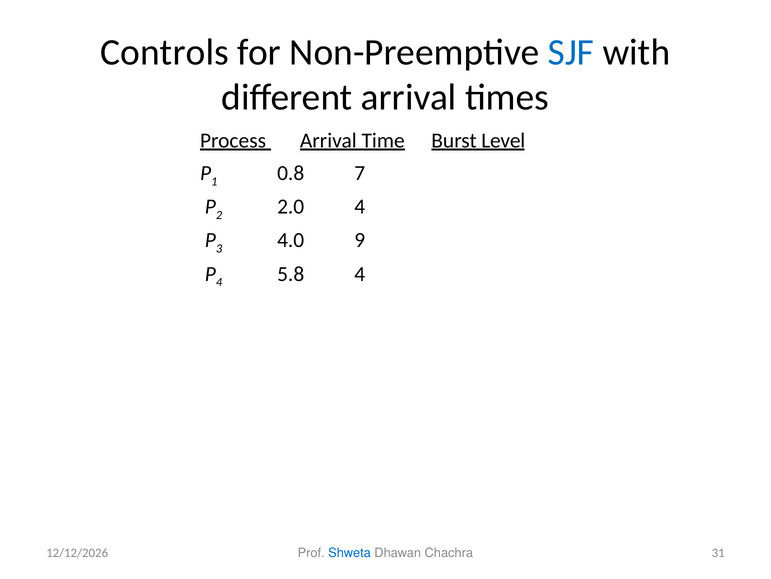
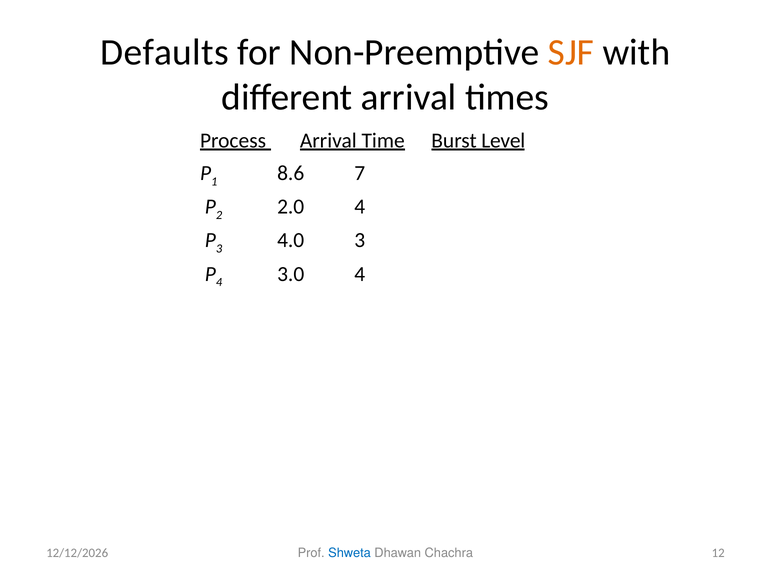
Controls: Controls -> Defaults (164, 52)
SJF colour: blue -> orange (571, 52)
0.8: 0.8 -> 8.6 (291, 173)
4.0 9: 9 -> 3 (360, 240)
5.8: 5.8 -> 3.0 (291, 274)
31: 31 -> 12 (718, 552)
